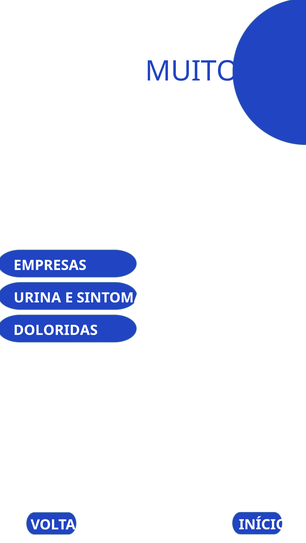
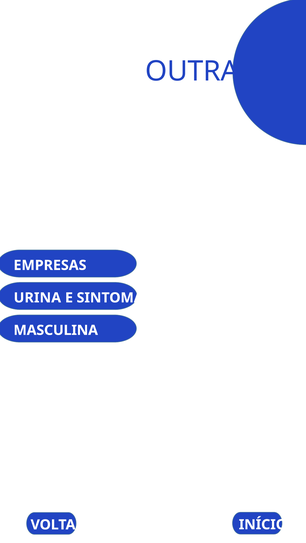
MUITOS: MUITOS -> OUTRAS (200, 71)
DOLORIDAS: DOLORIDAS -> MASCULINA (56, 331)
